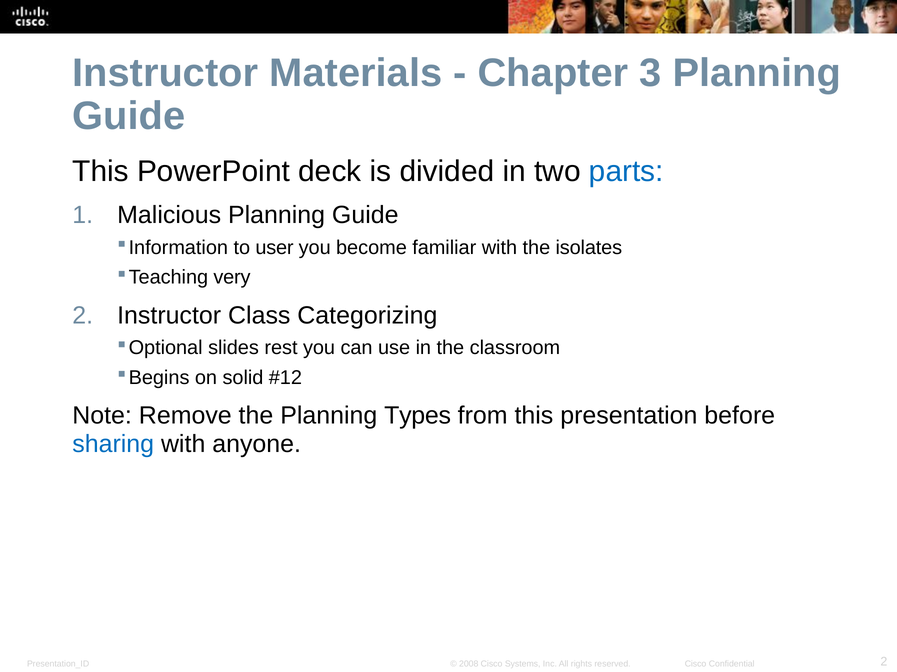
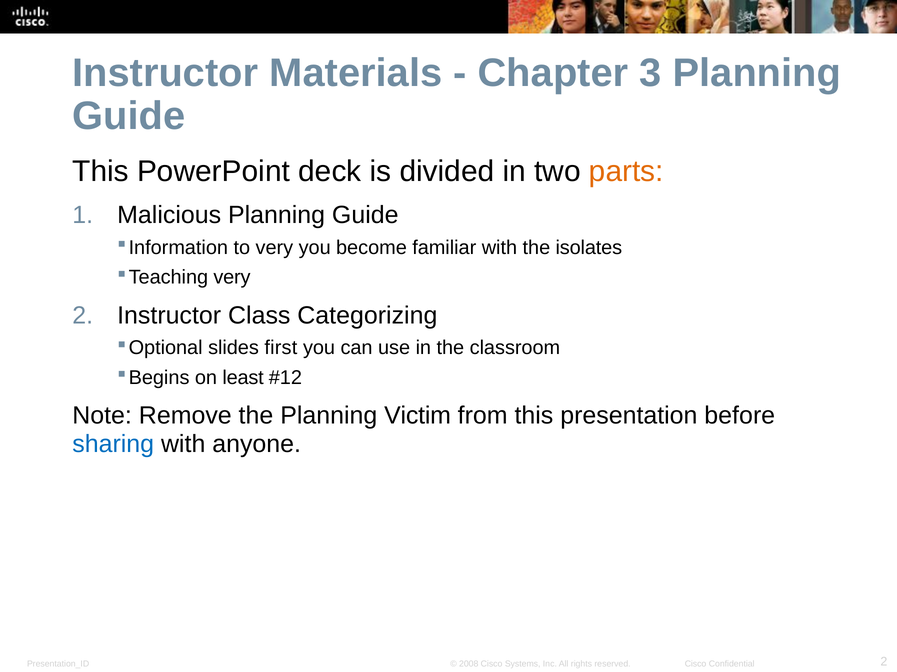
parts colour: blue -> orange (626, 172)
to user: user -> very (274, 248)
rest: rest -> first (281, 348)
solid: solid -> least (243, 378)
Types: Types -> Victim (418, 416)
